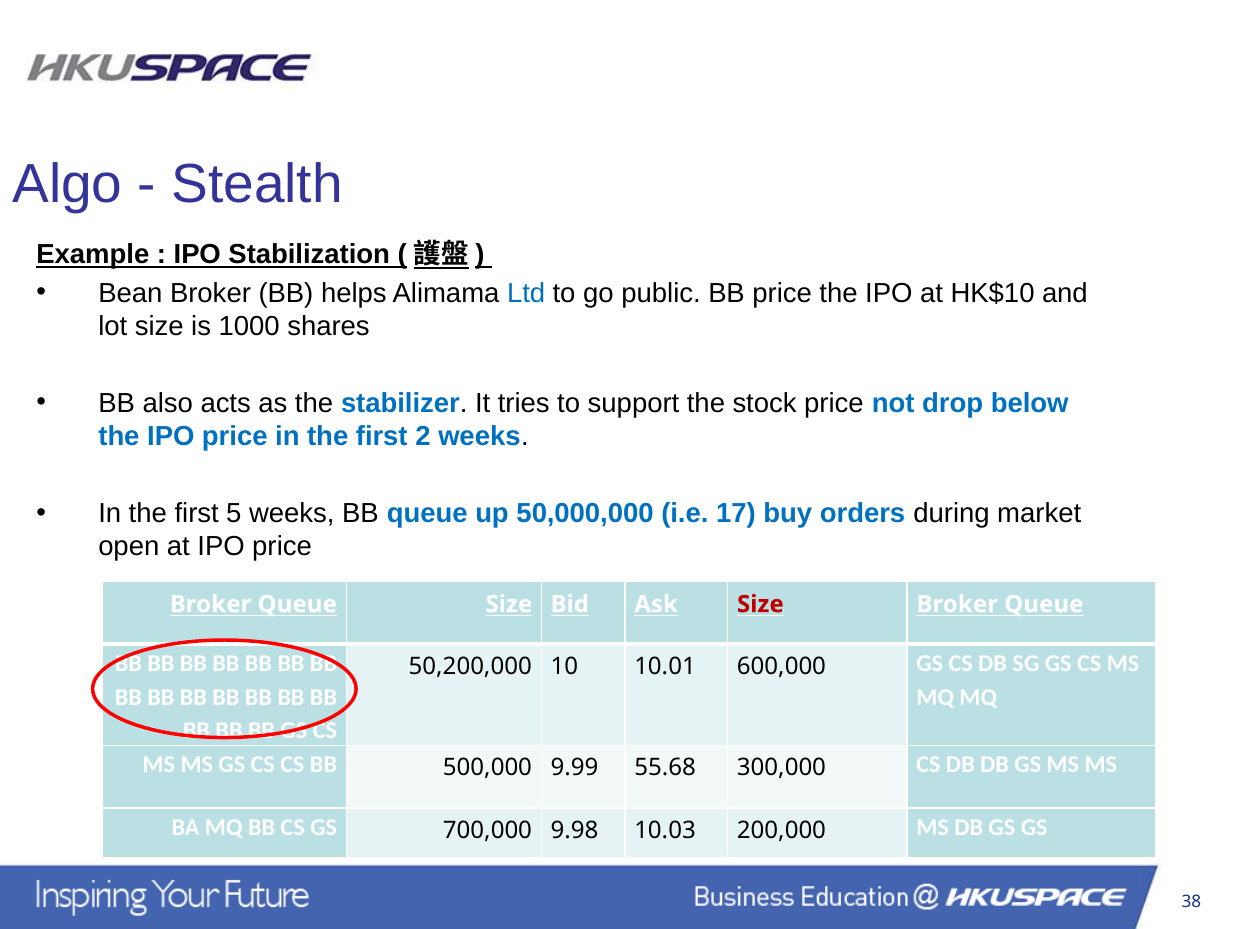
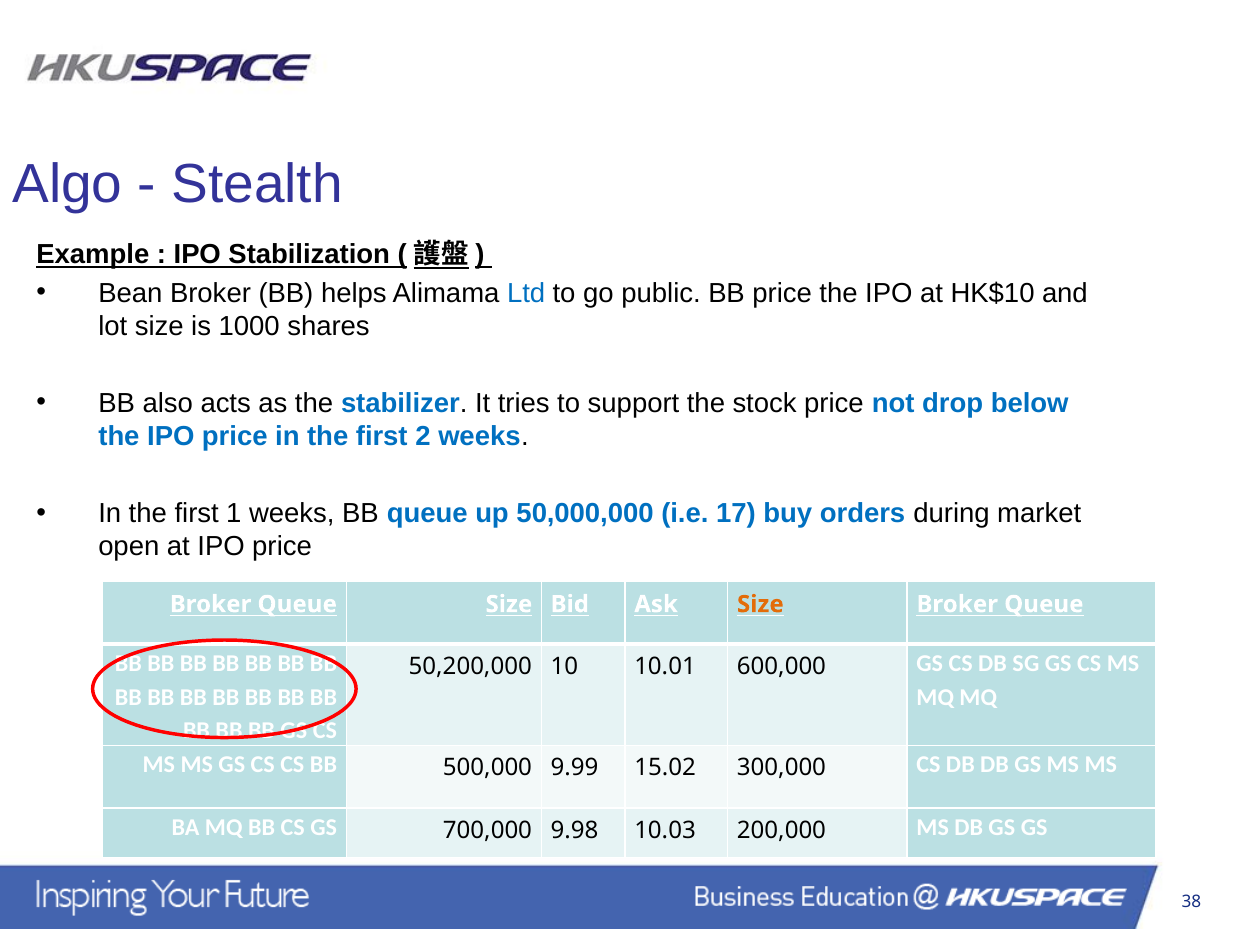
5: 5 -> 1 (234, 514)
Size colour: red -> orange (760, 604)
55.68: 55.68 -> 15.02 (665, 768)
